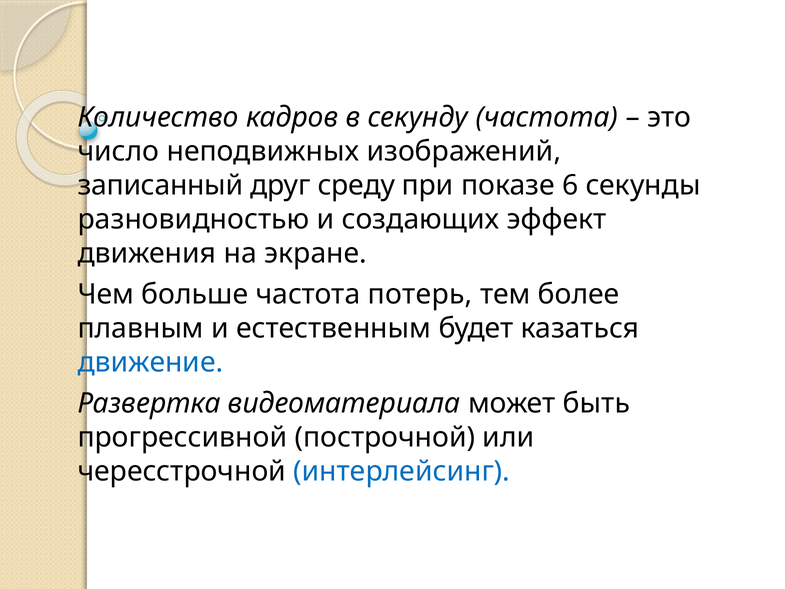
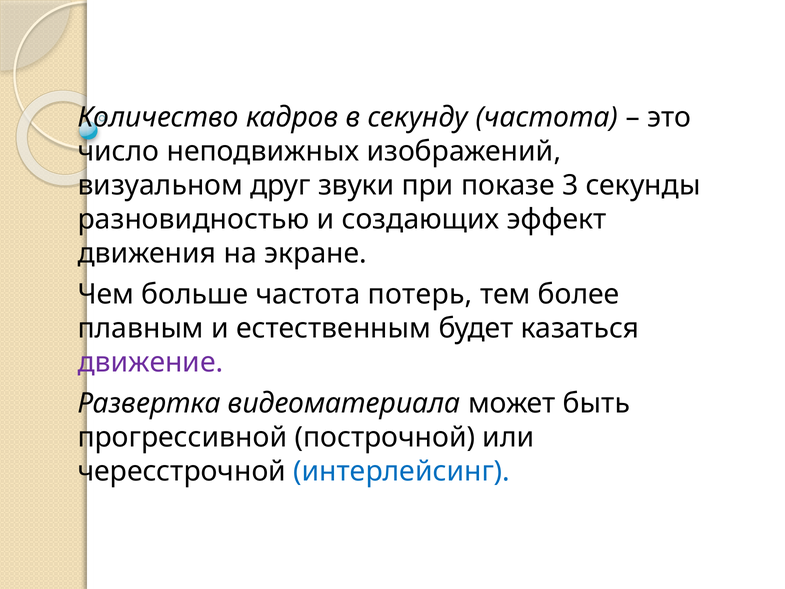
записанный: записанный -> визуальном (160, 185)
среду: среду -> звуки (356, 185)
6: 6 -> 3 (570, 185)
движение colour: blue -> purple (150, 362)
